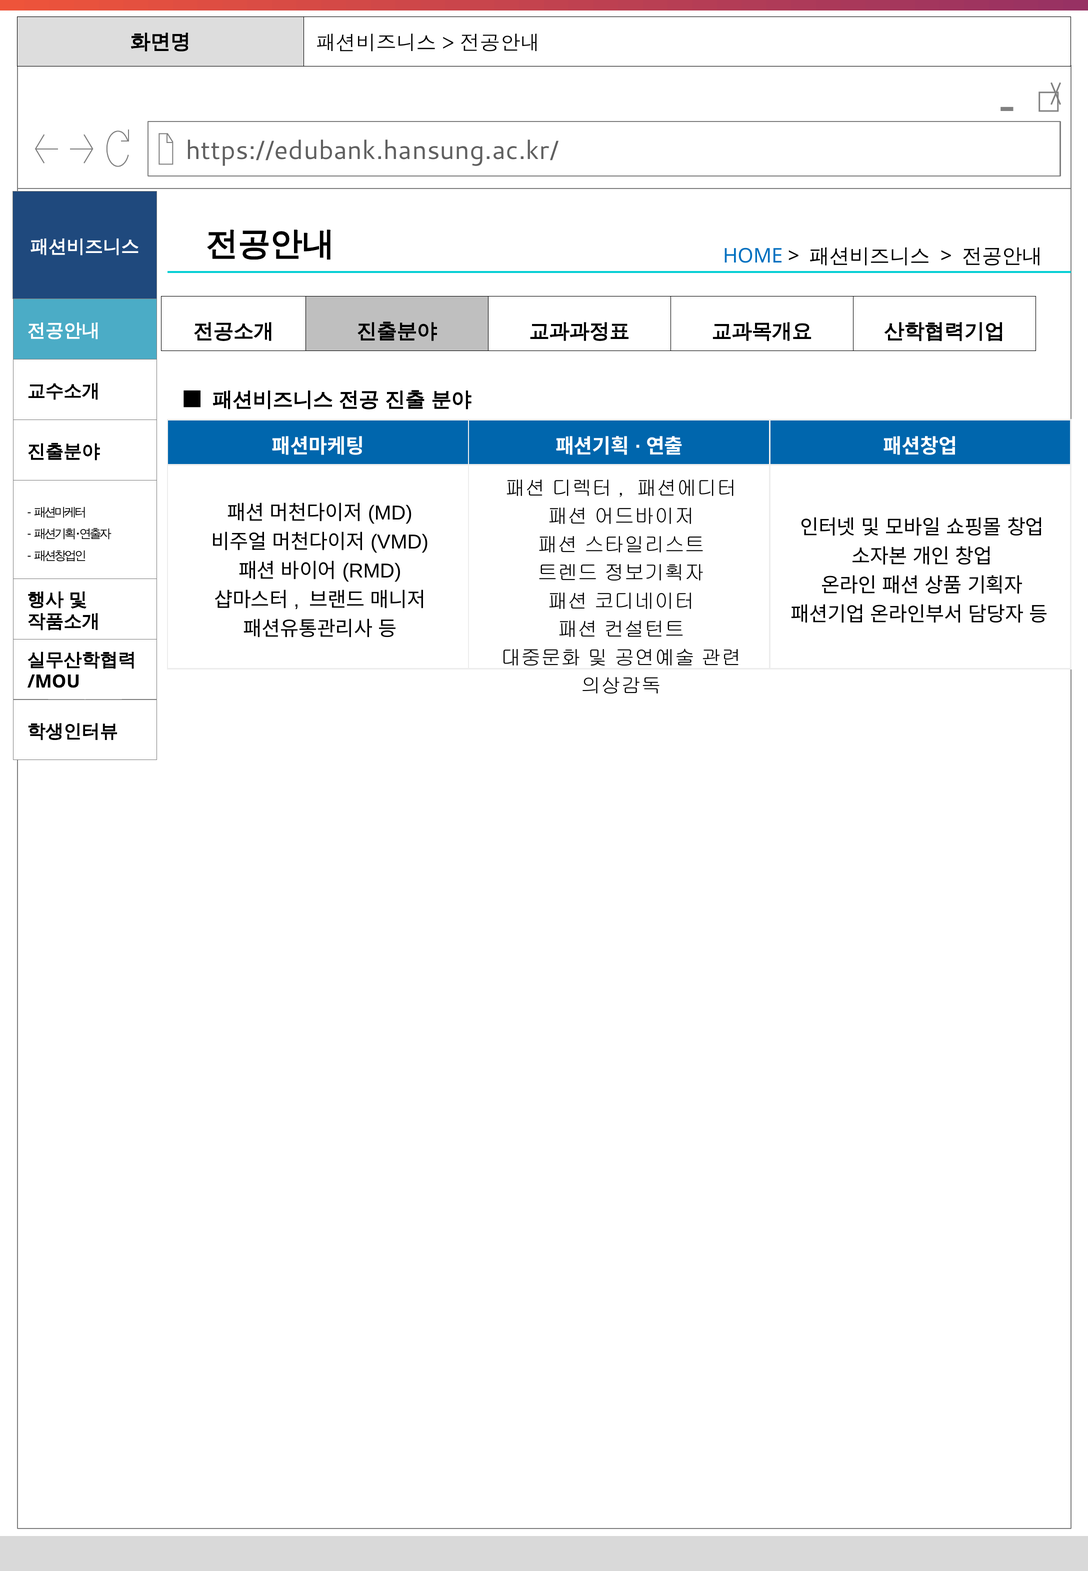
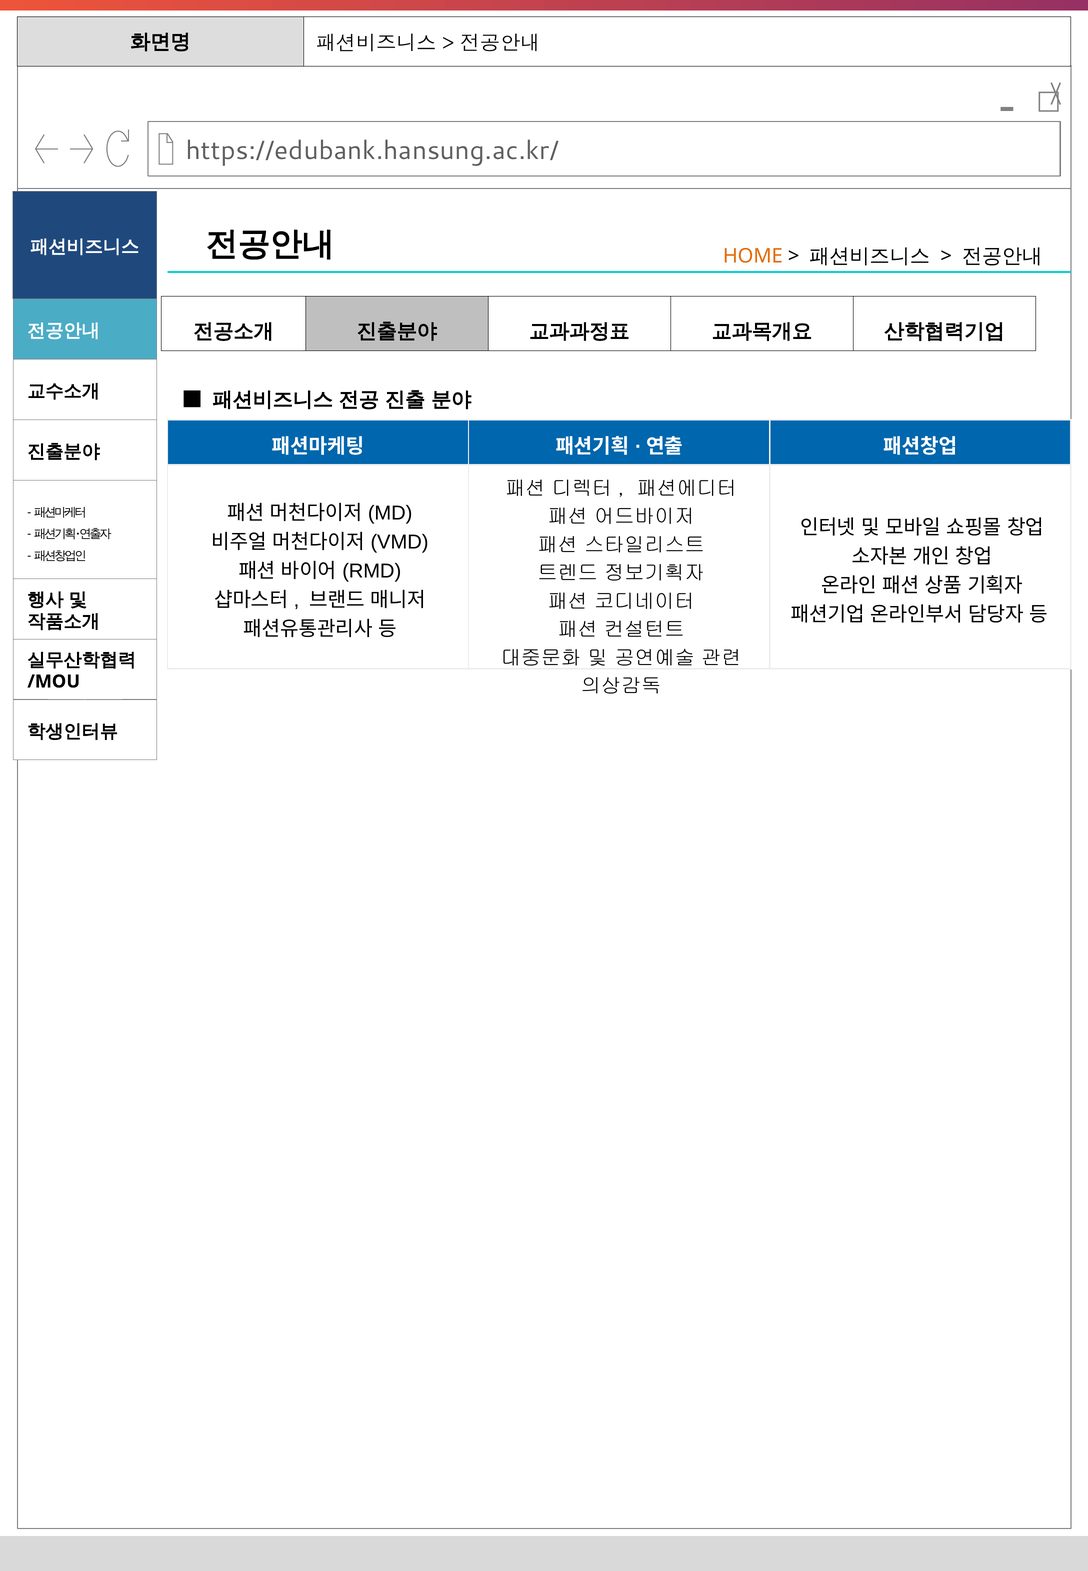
HOME colour: blue -> orange (753, 256)
